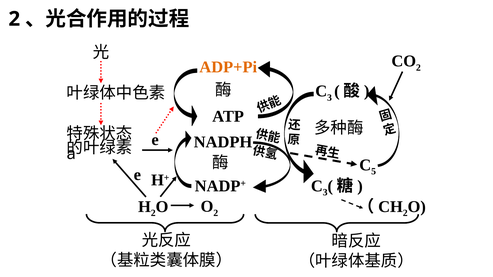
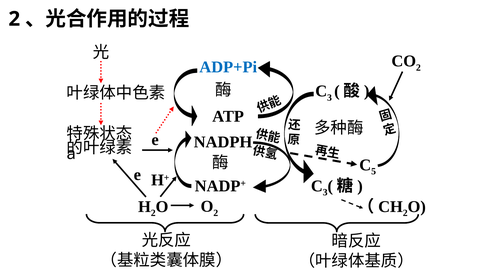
ADP+Pi colour: orange -> blue (228, 67)
